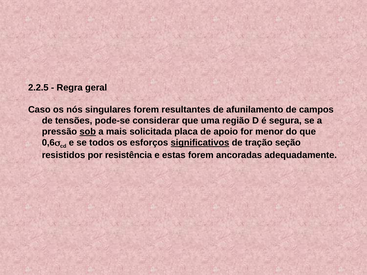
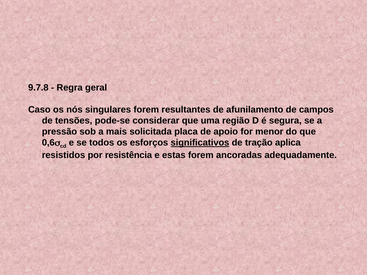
2.2.5: 2.2.5 -> 9.7.8 (38, 88)
sob underline: present -> none (88, 132)
seção: seção -> aplica (288, 143)
